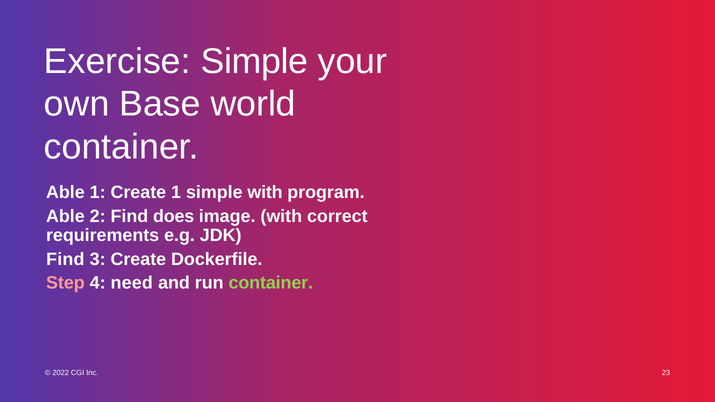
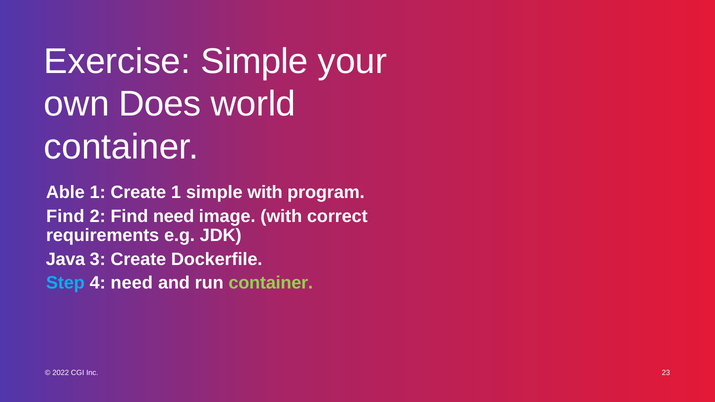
Base: Base -> Does (160, 104)
Able: Able -> Find (65, 216)
Find does: does -> need (174, 216)
Find: Find -> Java (65, 259)
Step colour: pink -> light blue (65, 283)
